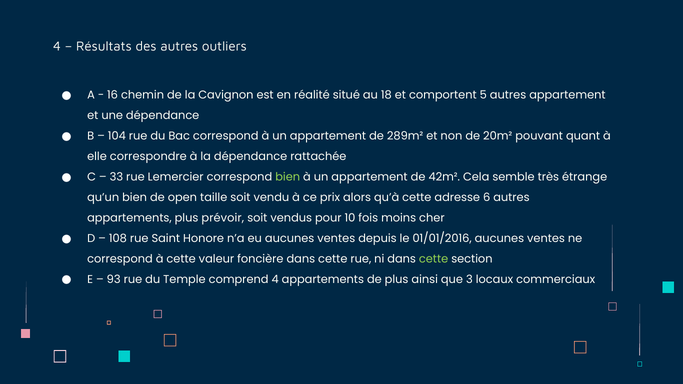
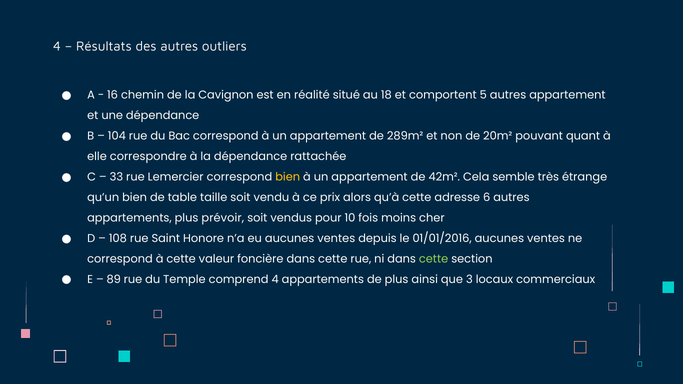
bien colour: light green -> yellow (288, 177)
open: open -> table (182, 198)
93: 93 -> 89 (114, 280)
